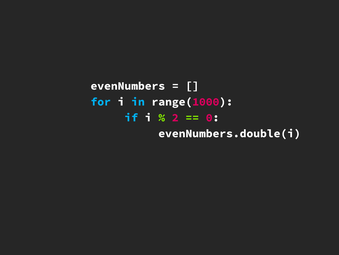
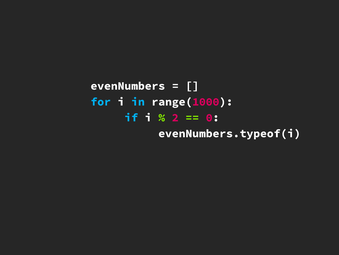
evenNumbers.double(i: evenNumbers.double(i -> evenNumbers.typeof(i (230, 133)
